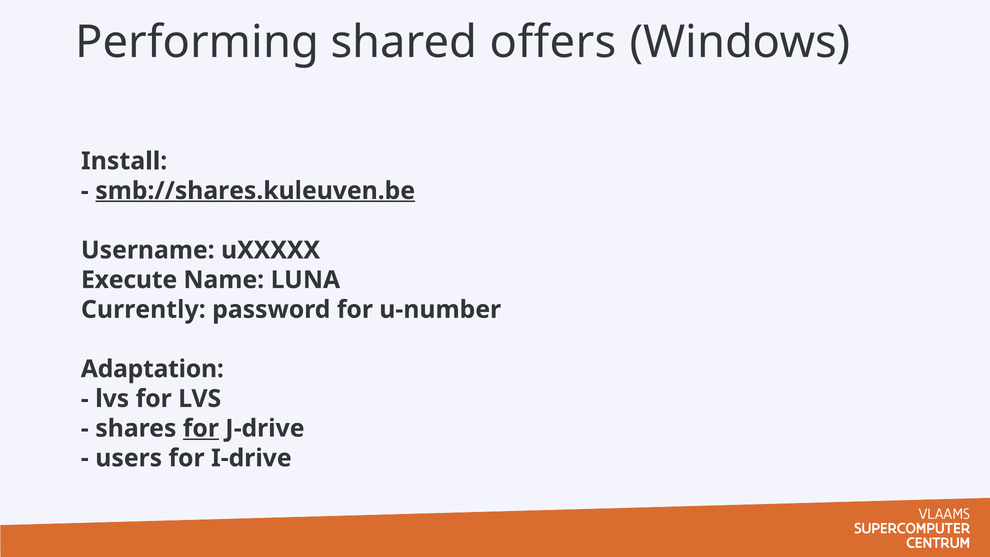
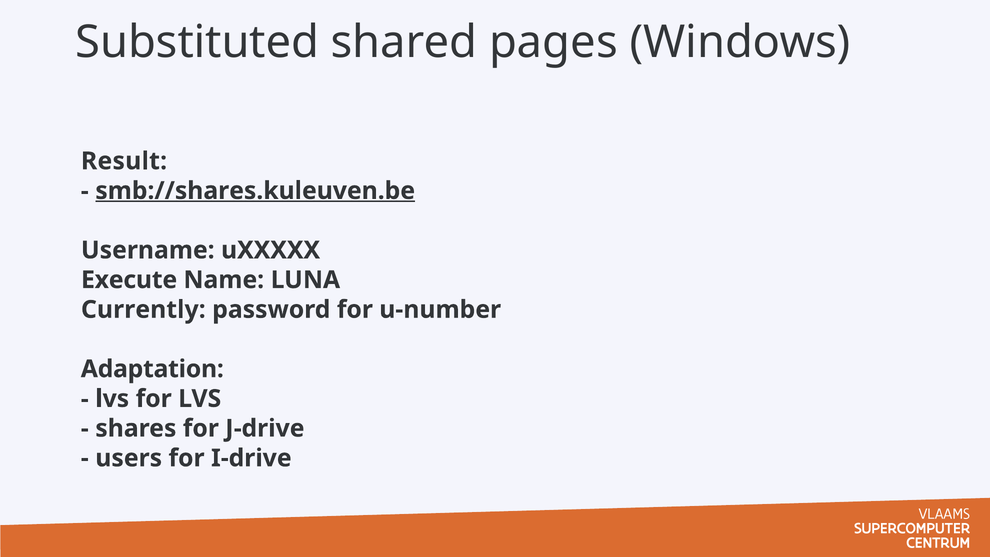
Performing: Performing -> Substituted (197, 42)
offers: offers -> pages (553, 42)
Install: Install -> Result (124, 161)
for underline: present -> none (201, 428)
